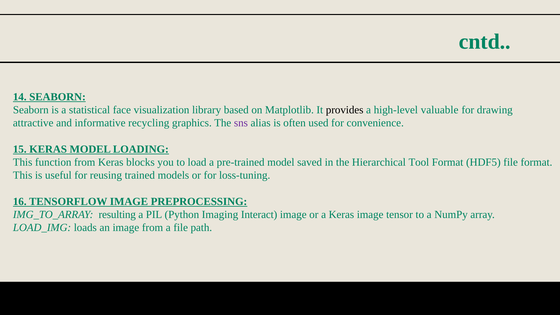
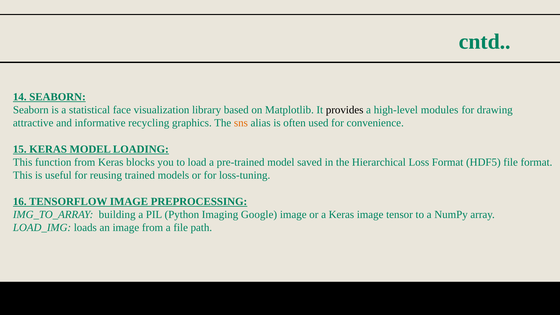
valuable: valuable -> modules (440, 110)
sns colour: purple -> orange (241, 123)
Tool: Tool -> Loss (419, 162)
resulting: resulting -> building (117, 214)
Interact: Interact -> Google (259, 214)
